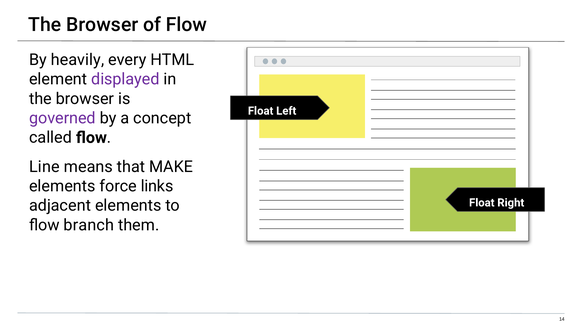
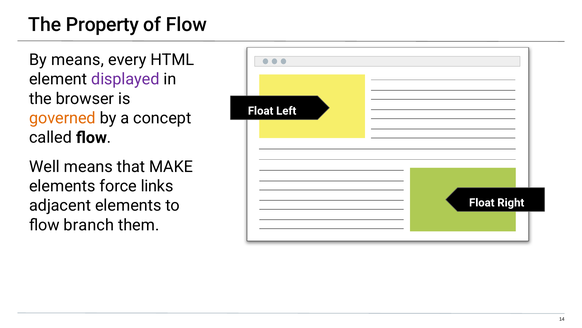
Browser: Browser -> Property (102, 25)
By heavily: heavily -> means (77, 60)
governed colour: purple -> orange (62, 118)
Line: Line -> Well (45, 166)
